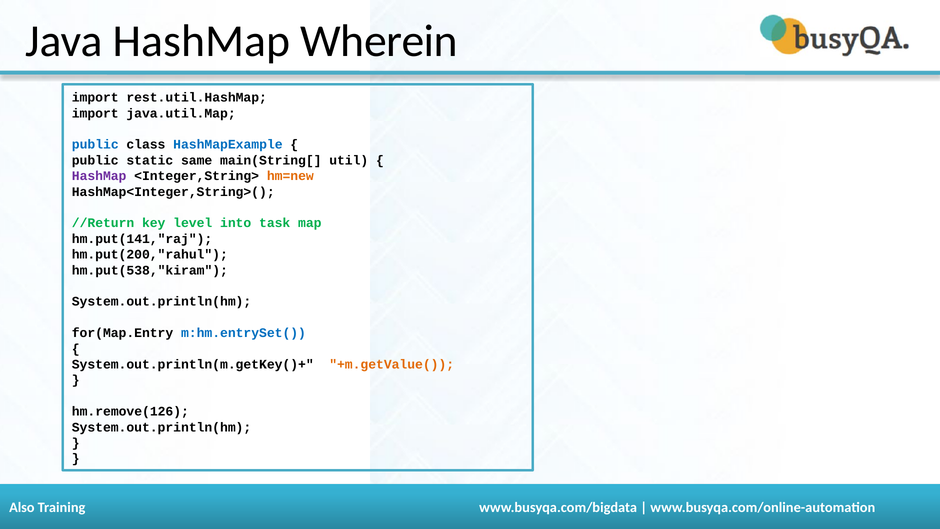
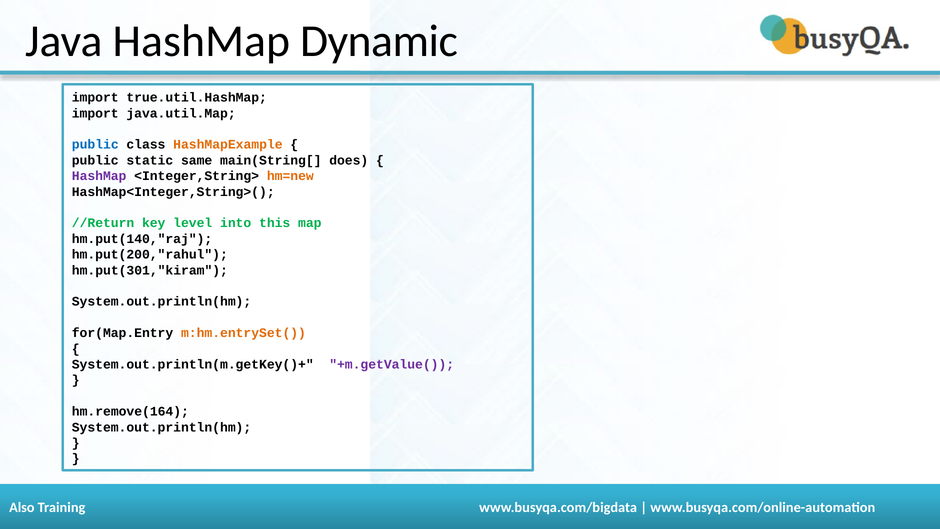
Wherein: Wherein -> Dynamic (379, 41)
rest.util.HashMap: rest.util.HashMap -> true.util.HashMap (197, 98)
HashMapExample colour: blue -> orange (228, 145)
util: util -> does (349, 160)
task: task -> this (275, 223)
hm.put(141,"raj: hm.put(141,"raj -> hm.put(140,"raj (142, 239)
hm.put(538,"kiram: hm.put(538,"kiram -> hm.put(301,"kiram (150, 270)
m:hm.entrySet( colour: blue -> orange (244, 333)
+m.getValue( colour: orange -> purple (392, 364)
hm.remove(126: hm.remove(126 -> hm.remove(164 (130, 411)
